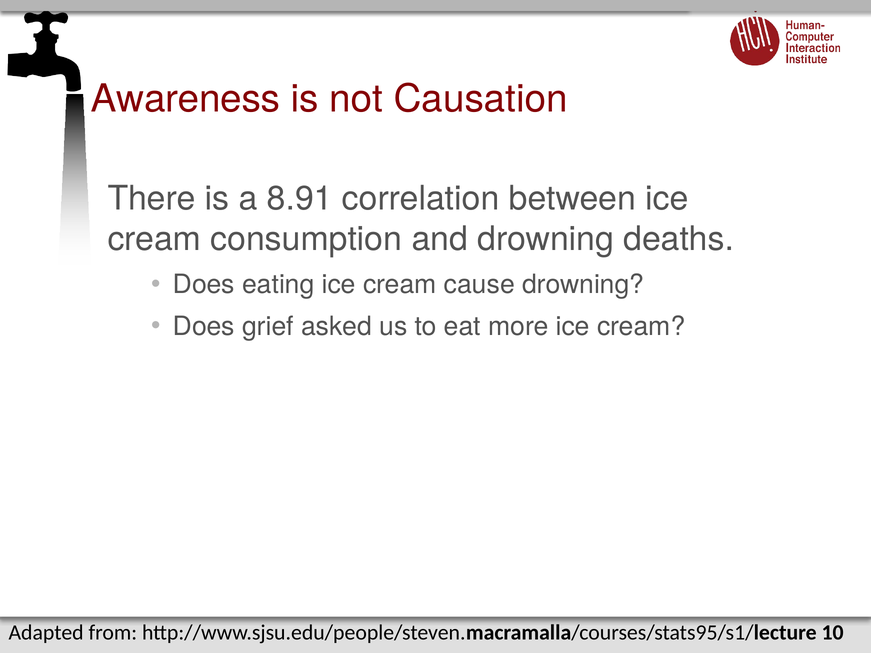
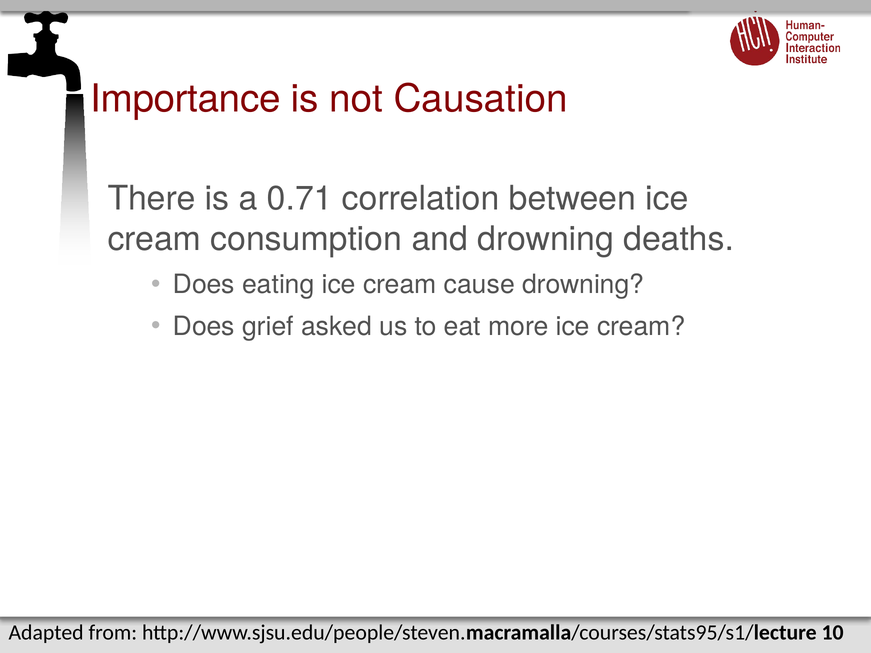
Awareness: Awareness -> Importance (186, 99)
8.91: 8.91 -> 0.71 (300, 199)
